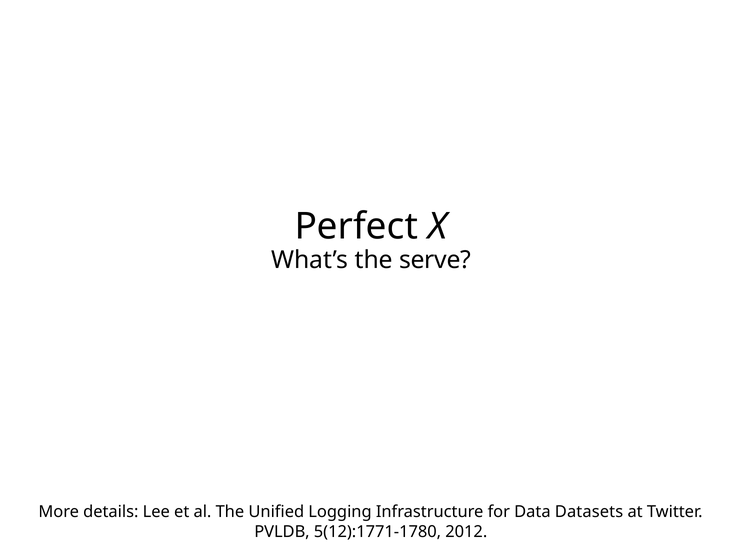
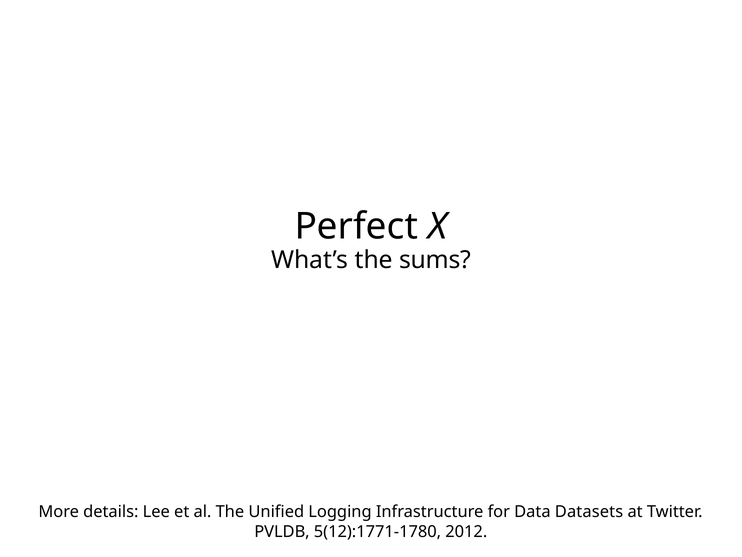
serve: serve -> sums (435, 260)
